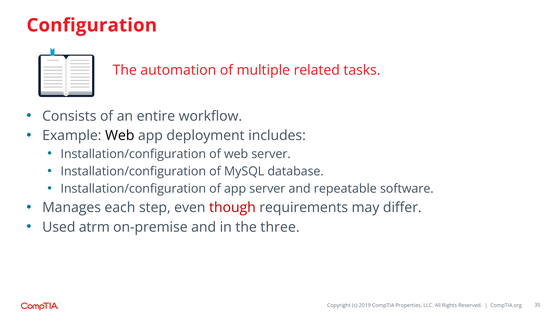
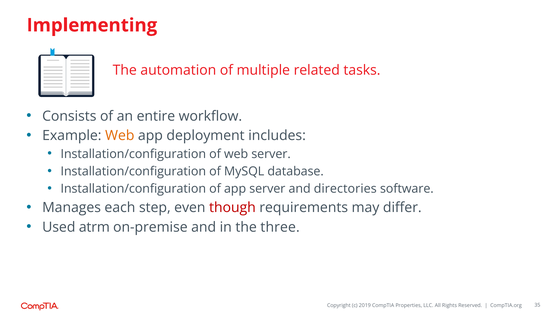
Configuration: Configuration -> Implementing (92, 25)
Web colour: black -> orange (120, 135)
repeatable: repeatable -> directories (345, 188)
